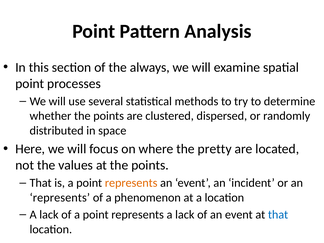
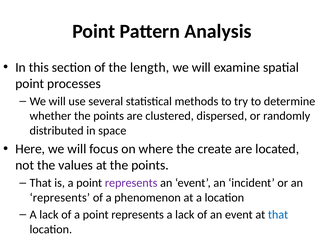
always: always -> length (150, 67)
pretty: pretty -> create (215, 149)
represents colour: orange -> purple (131, 183)
